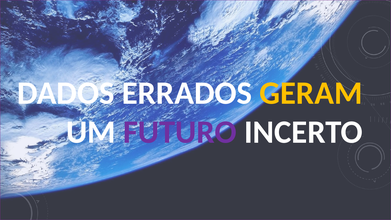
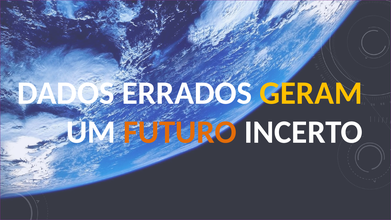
FUTURO colour: purple -> orange (180, 132)
